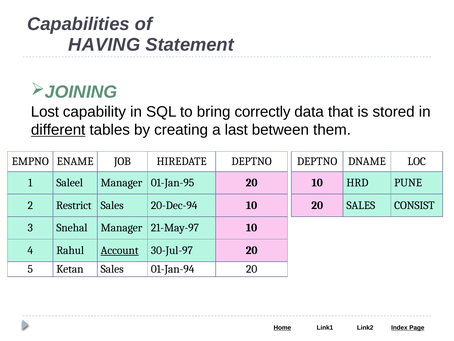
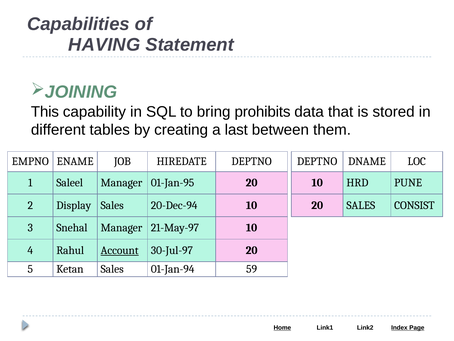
Lost: Lost -> This (45, 112)
correctly: correctly -> prohibits (263, 112)
different underline: present -> none (58, 130)
Restrict: Restrict -> Display (74, 205)
01-Jan-94 20: 20 -> 59 (252, 269)
